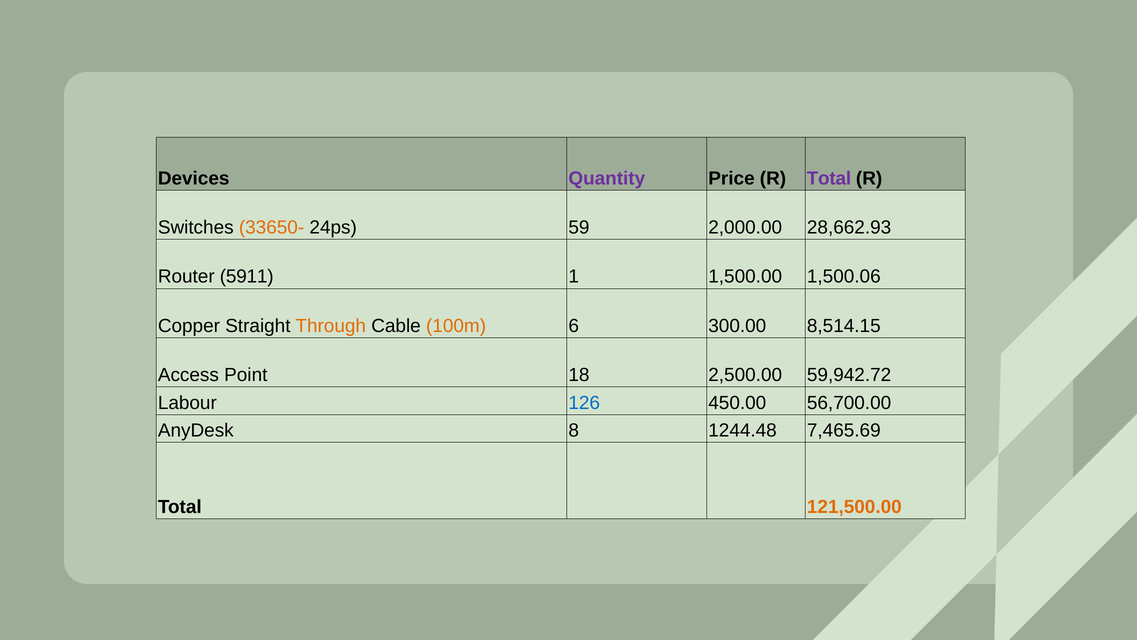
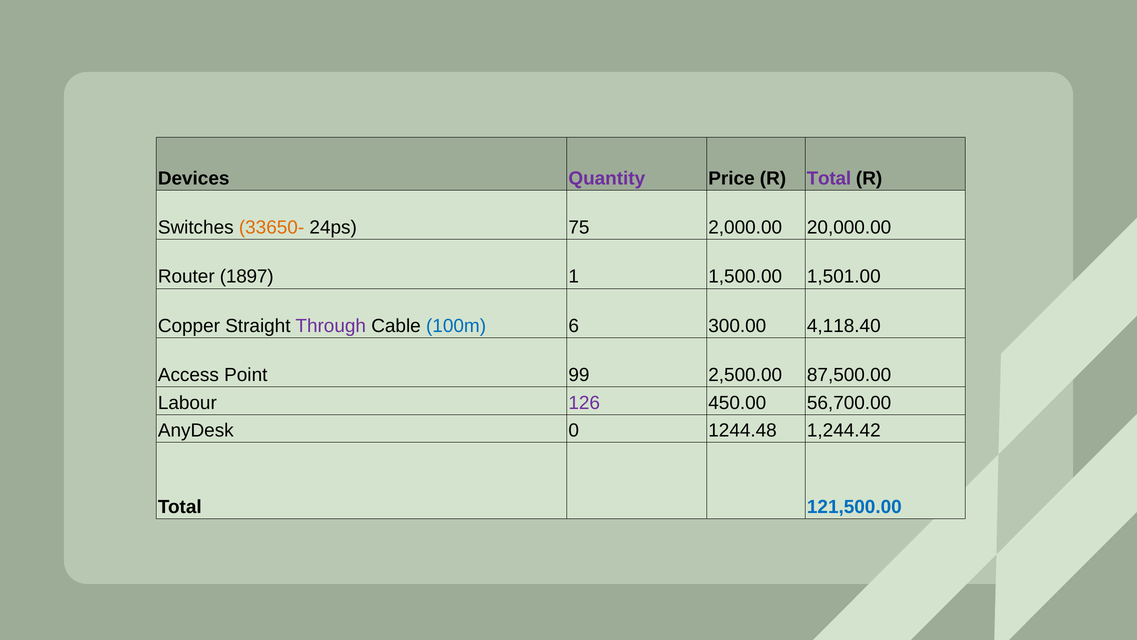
59: 59 -> 75 (579, 227)
28,662.93: 28,662.93 -> 20,000.00 (849, 227)
5911: 5911 -> 1897 (247, 276)
1,500.06: 1,500.06 -> 1,501.00 (844, 276)
Through colour: orange -> purple (331, 326)
100m colour: orange -> blue (456, 326)
8,514.15: 8,514.15 -> 4,118.40 (844, 326)
18: 18 -> 99 (579, 375)
59,942.72: 59,942.72 -> 87,500.00 (849, 375)
126 colour: blue -> purple (584, 402)
8: 8 -> 0 (574, 430)
7,465.69: 7,465.69 -> 1,244.42 (844, 430)
121,500.00 colour: orange -> blue (854, 506)
